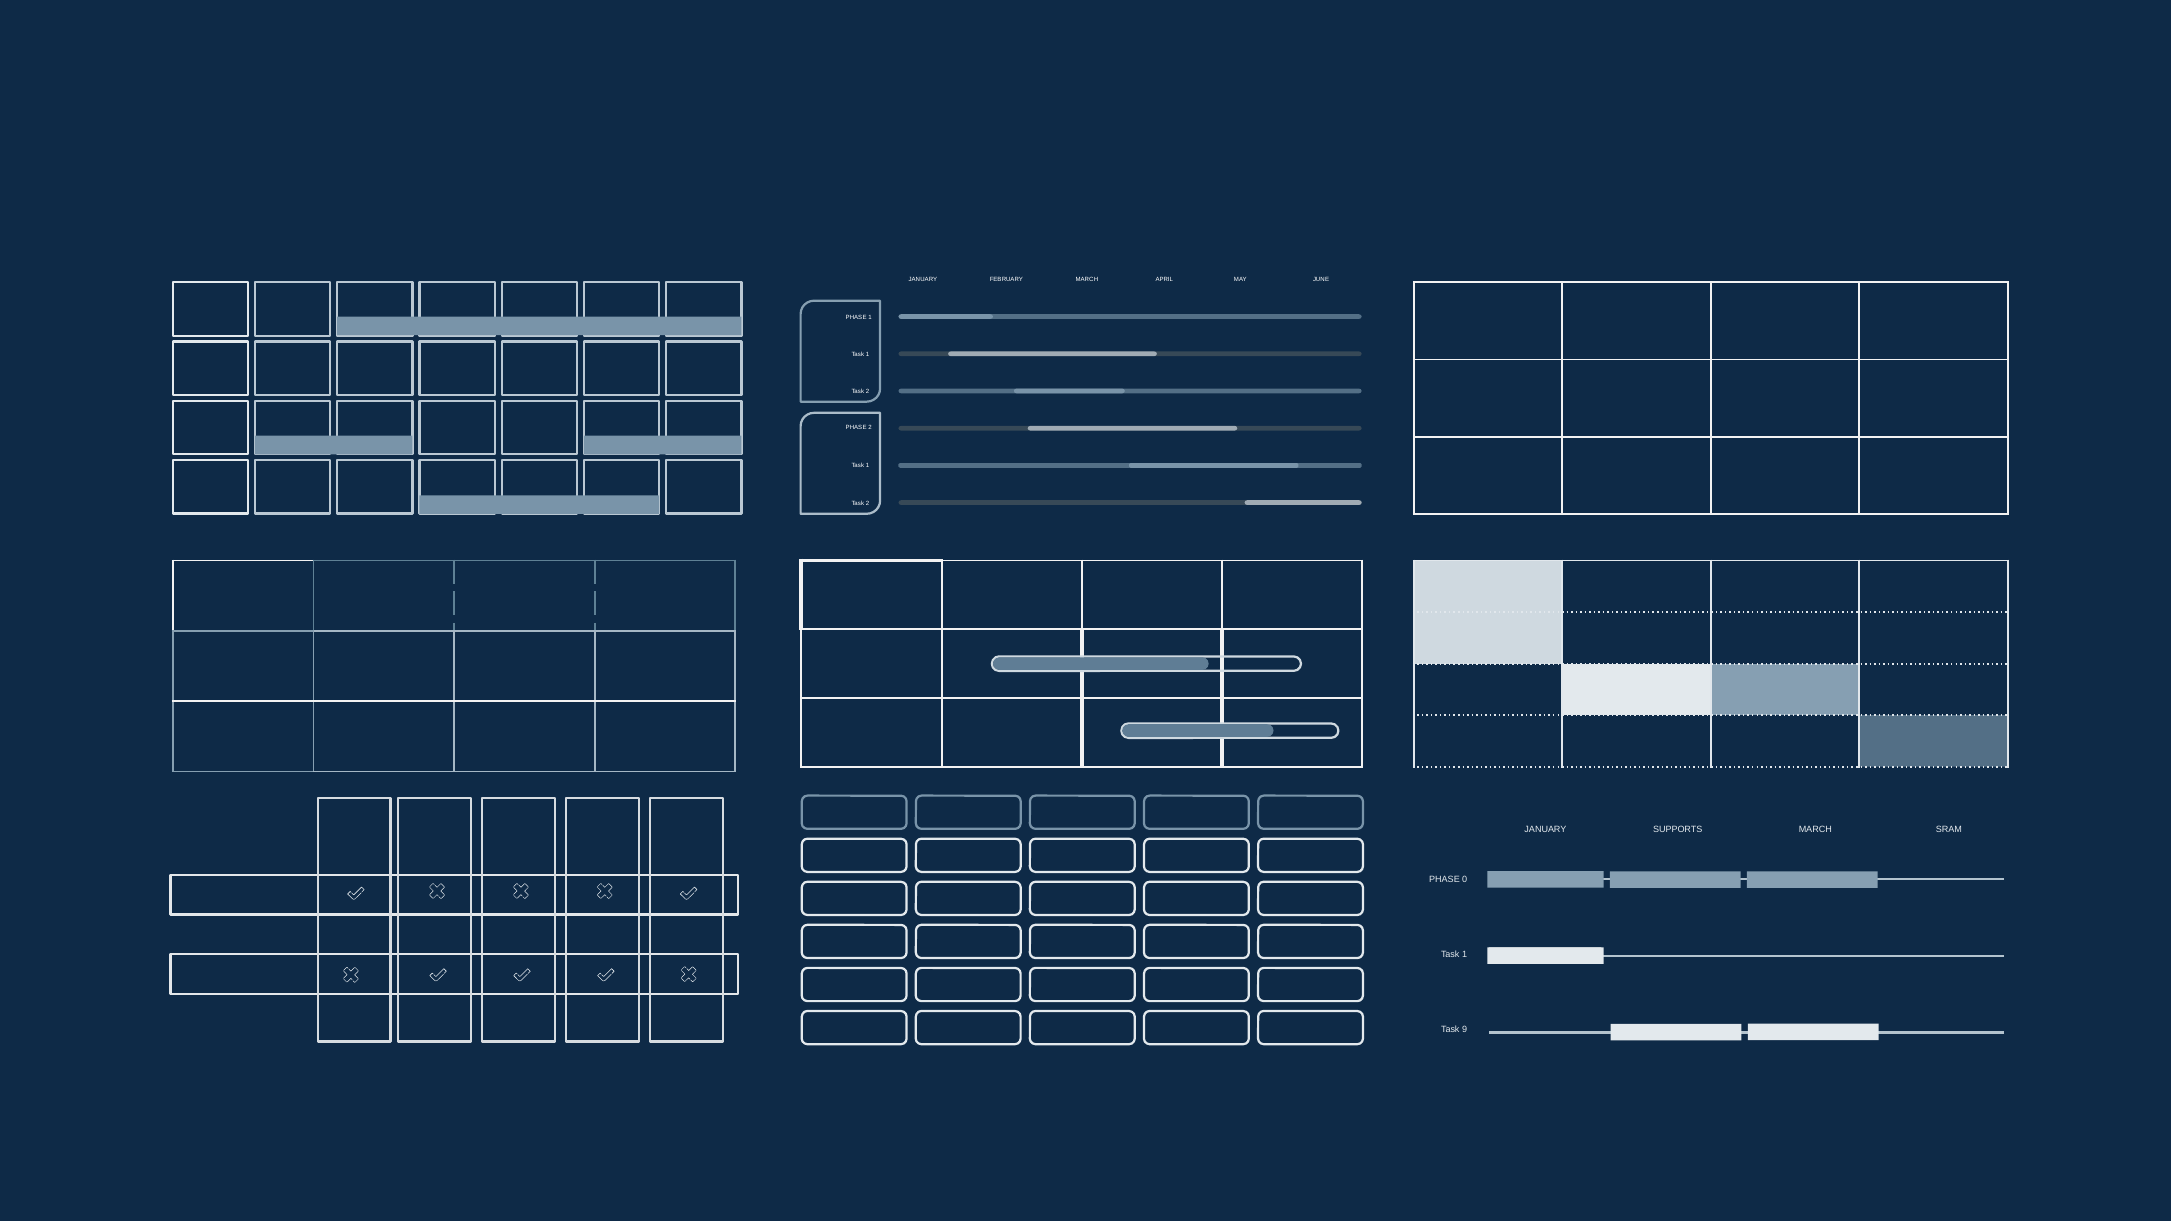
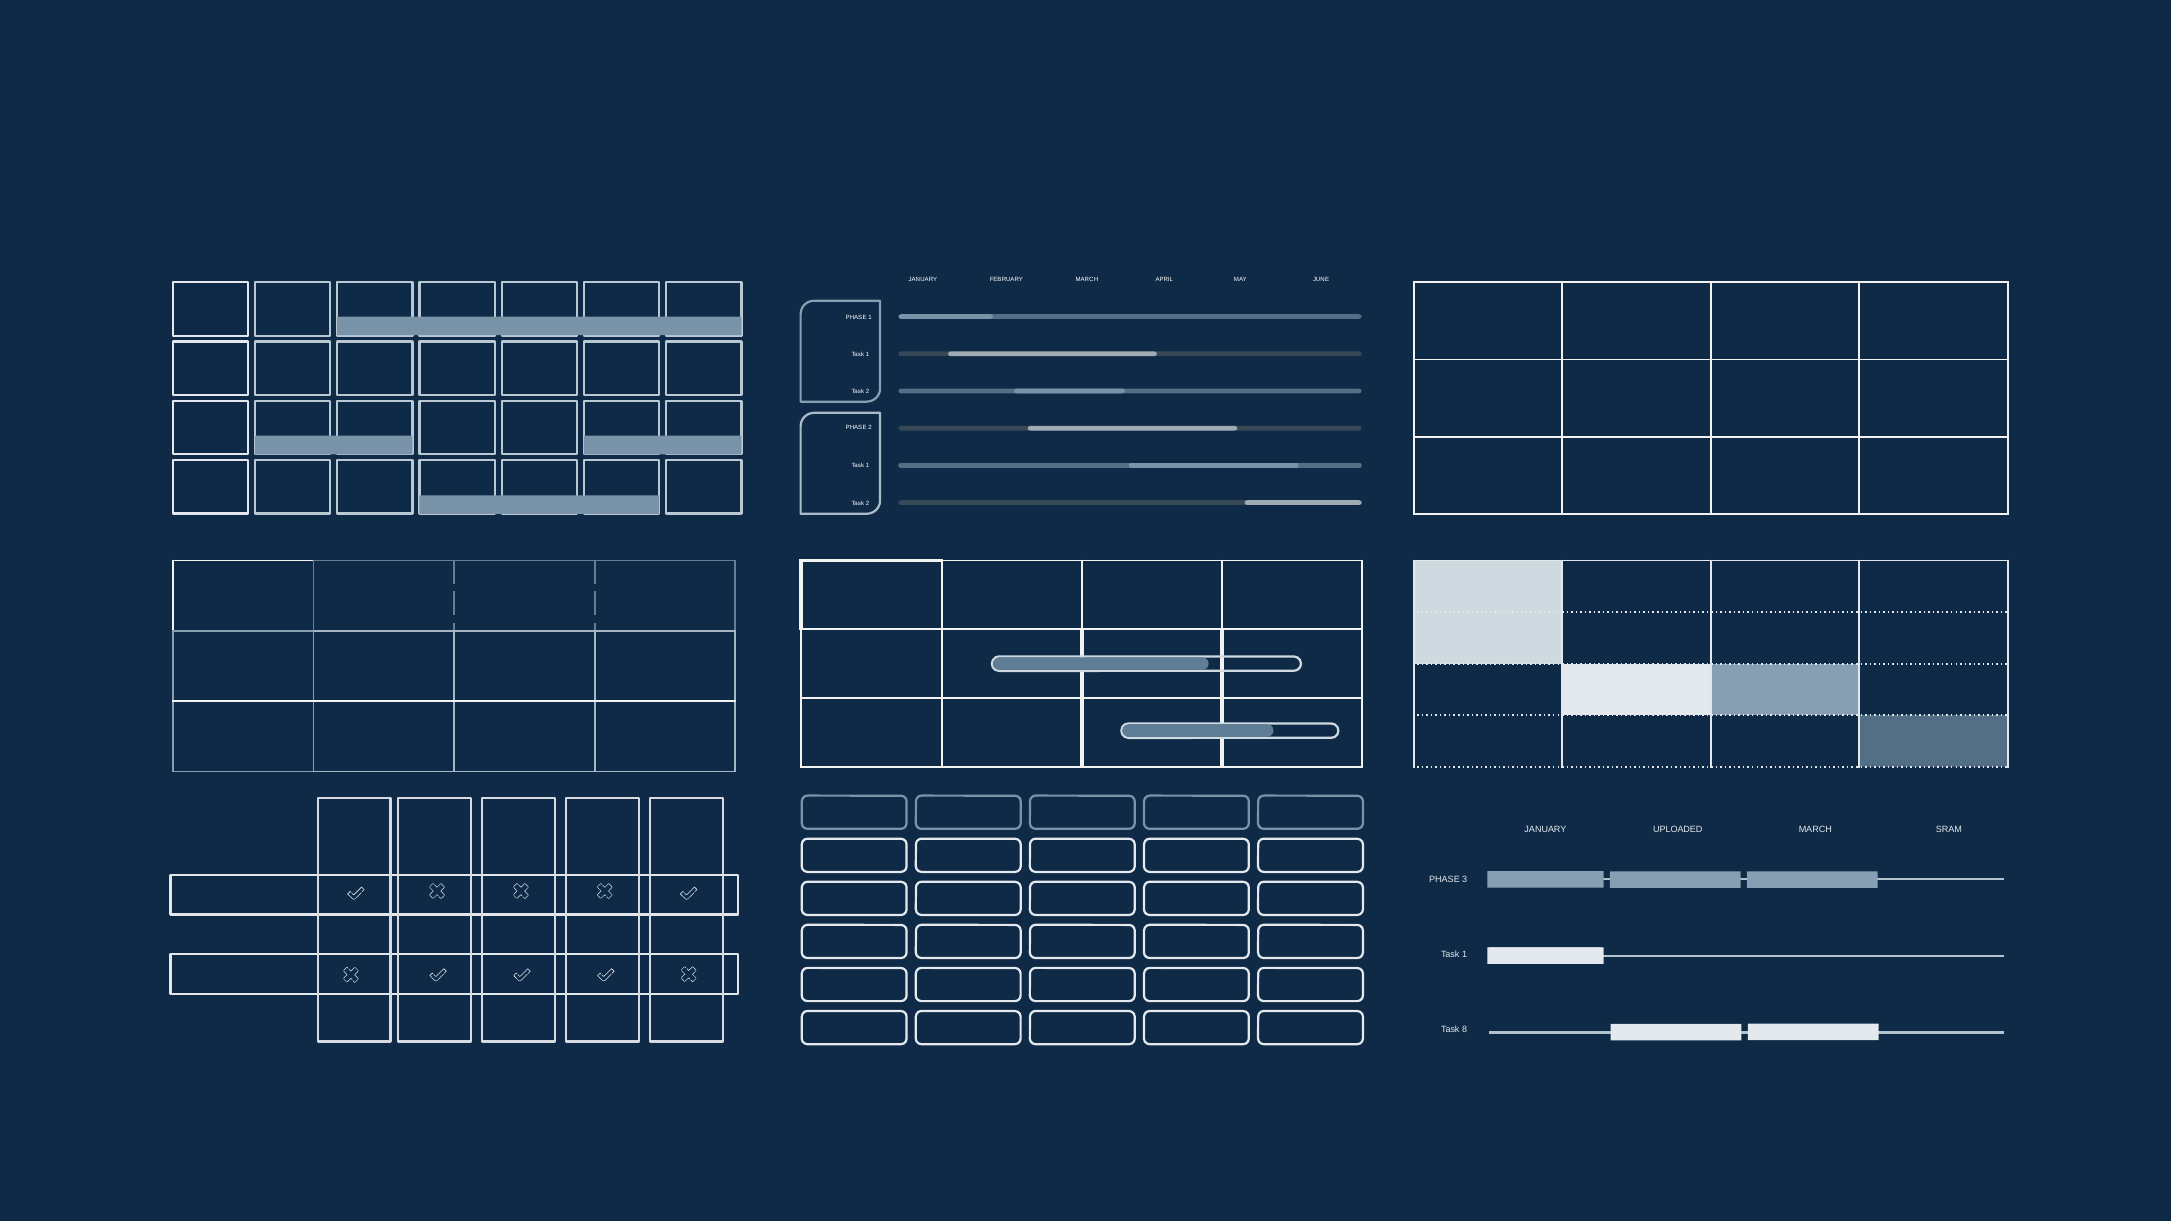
SUPPORTS: SUPPORTS -> UPLOADED (1678, 830)
0: 0 -> 3 (1465, 880)
9: 9 -> 8 (1465, 1030)
